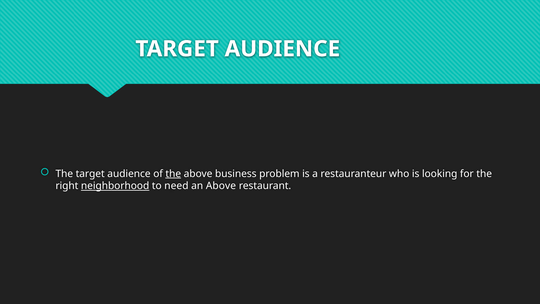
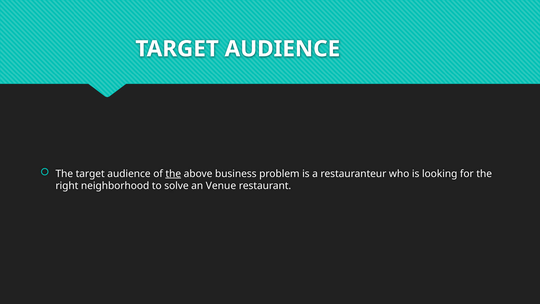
neighborhood underline: present -> none (115, 186)
need: need -> solve (176, 186)
an Above: Above -> Venue (221, 186)
